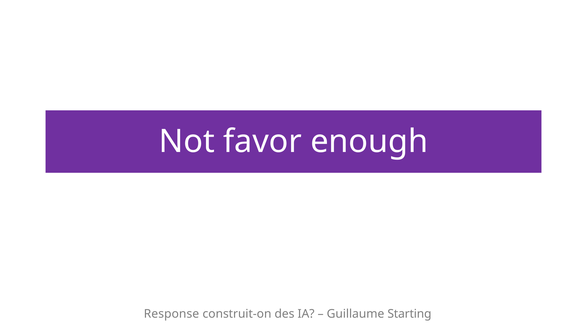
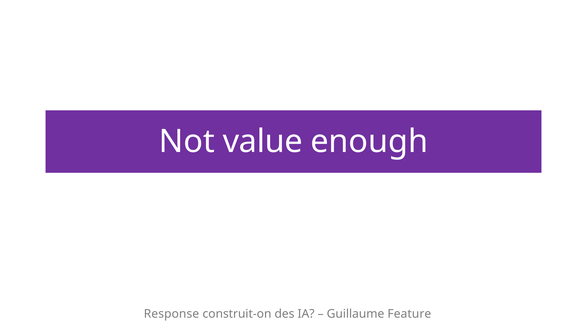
favor: favor -> value (263, 142)
Starting: Starting -> Feature (409, 314)
